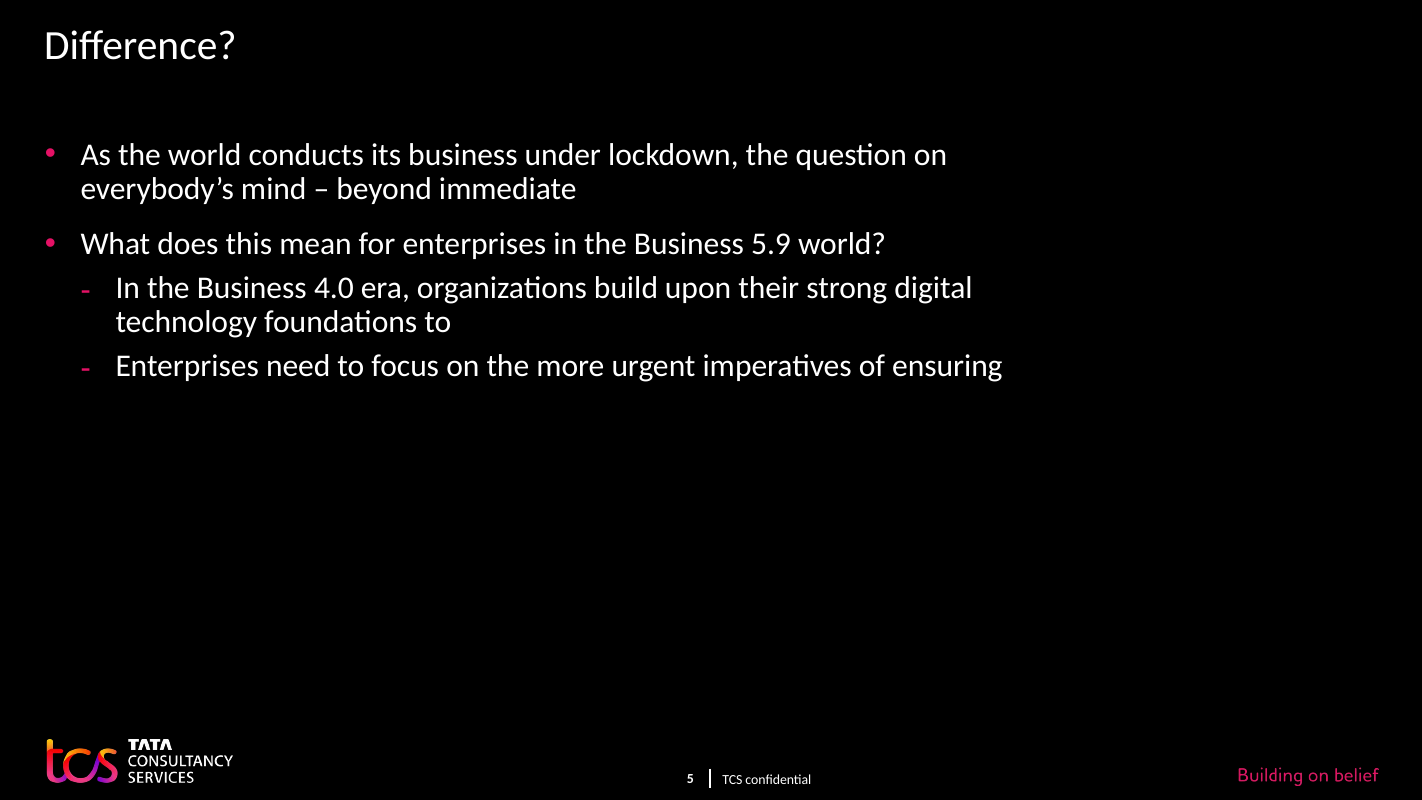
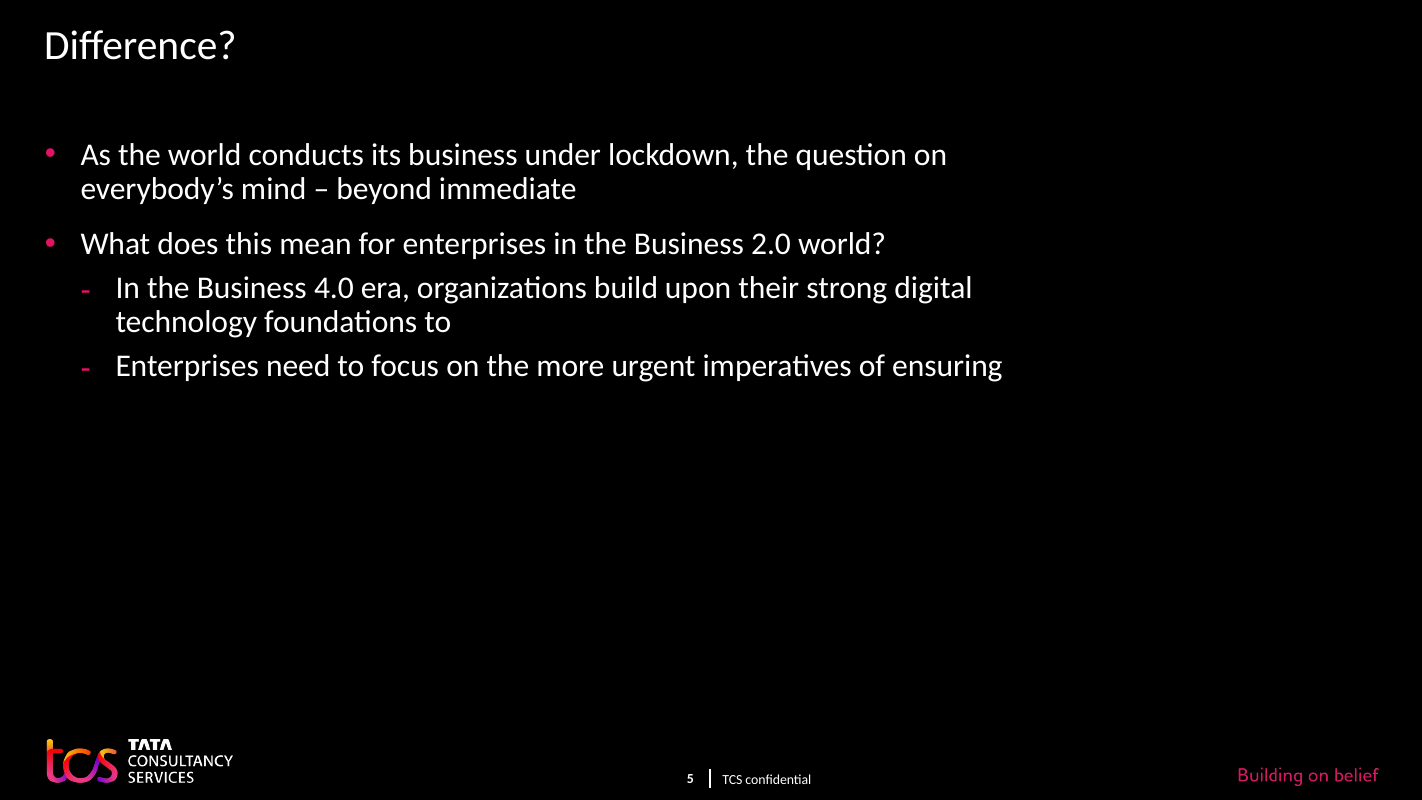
5.9: 5.9 -> 2.0 (771, 244)
